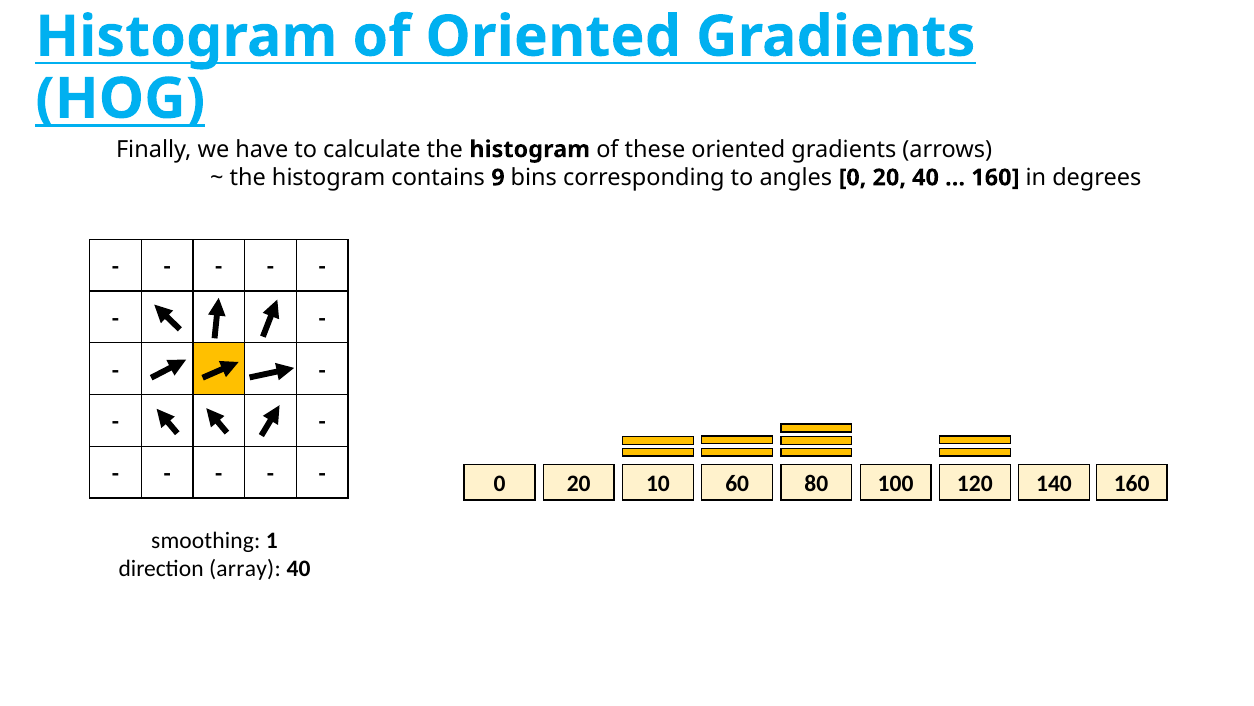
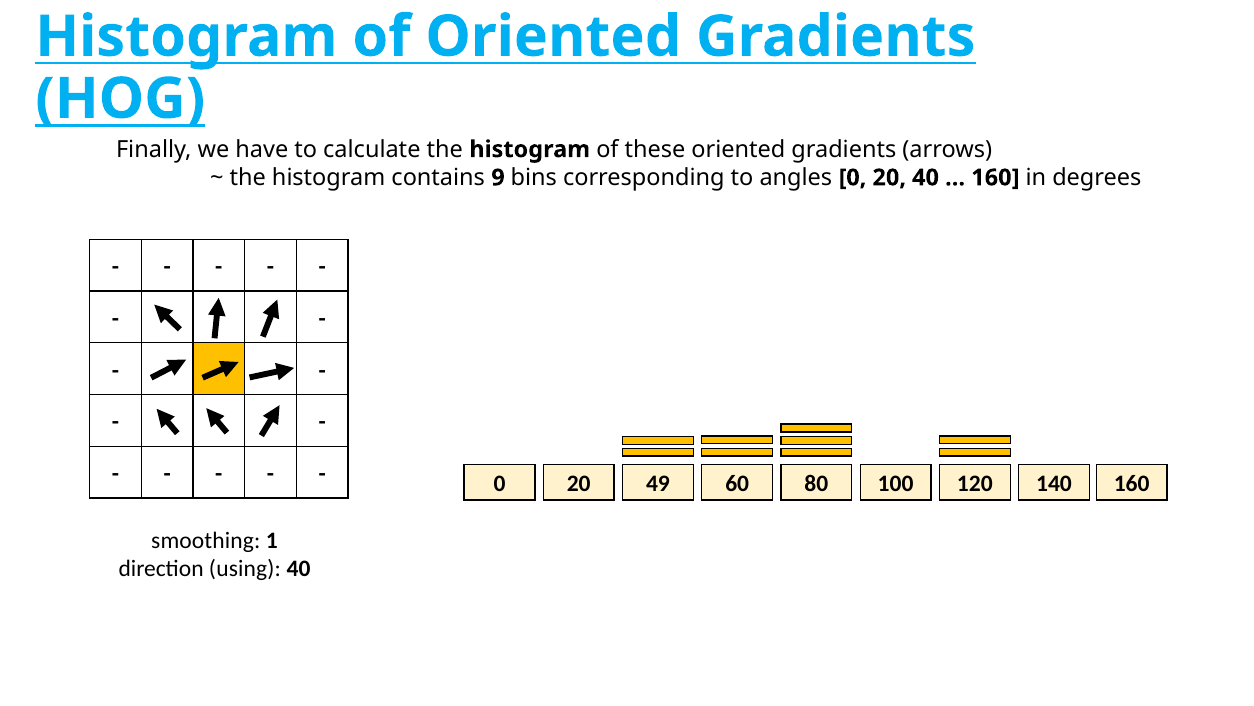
10: 10 -> 49 (658, 483)
array: array -> using (245, 568)
